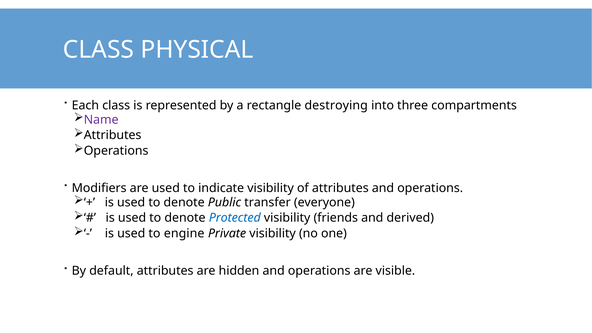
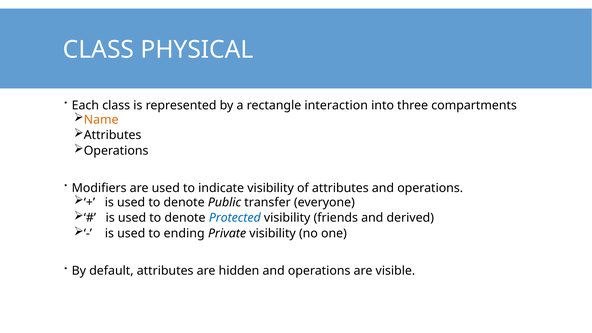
destroying: destroying -> interaction (336, 105)
Name colour: purple -> orange (101, 120)
engine: engine -> ending (184, 233)
